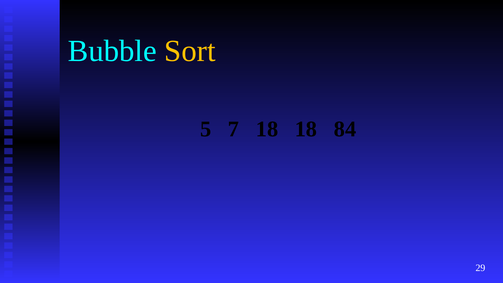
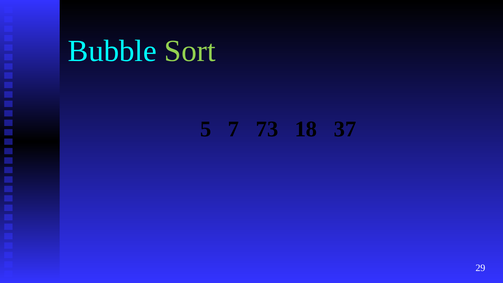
Sort colour: yellow -> light green (190, 51)
7 18: 18 -> 73 (267, 129)
84: 84 -> 37 (345, 129)
